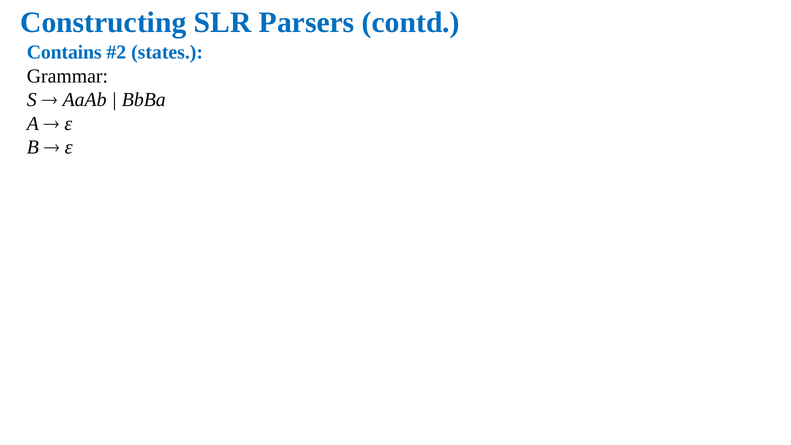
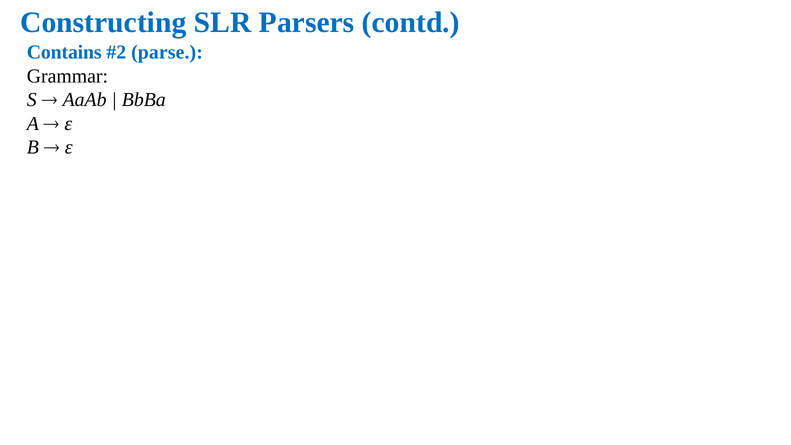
states: states -> parse (167, 52)
